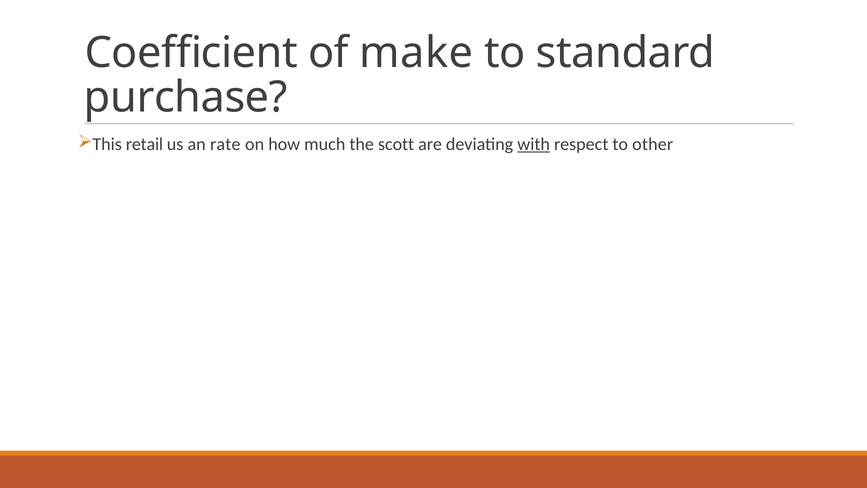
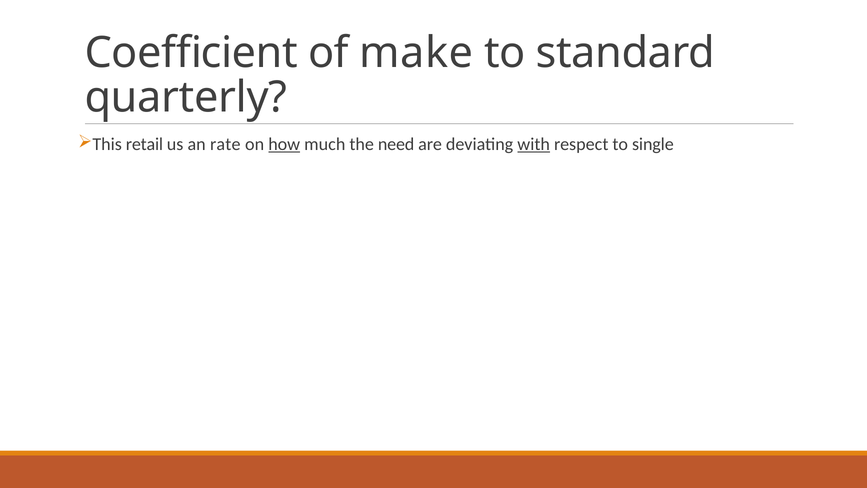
purchase: purchase -> quarterly (186, 97)
how underline: none -> present (284, 144)
scott: scott -> need (396, 144)
other: other -> single (653, 144)
